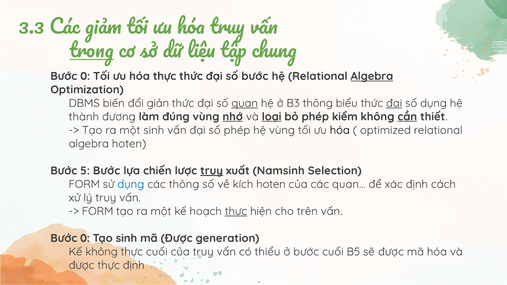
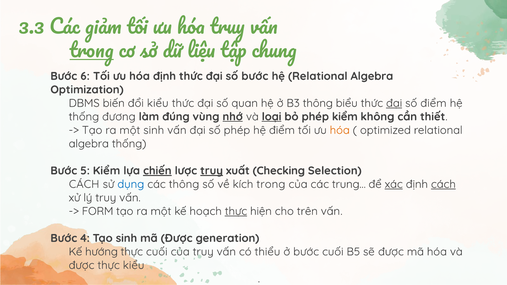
0: 0 -> 6 (85, 76)
hóa thực: thực -> định (164, 76)
Algebra underline: present -> none (372, 76)
đổi giản: giản -> kiểu (158, 103)
quan underline: present -> none (245, 103)
số dụng: dụng -> điểm (433, 103)
thành: thành -> thống (84, 117)
cần underline: present -> none (407, 117)
hệ vùng: vùng -> điểm (282, 130)
hóa colour: black -> orange (340, 130)
algebra hoten: hoten -> thống (129, 144)
5 Bước: Bước -> Kiểm (107, 171)
chiến underline: none -> present (157, 171)
Namsinh: Namsinh -> Checking (279, 171)
FORM: FORM -> CÁCH (84, 184)
kích hoten: hoten -> trong (271, 184)
quan…: quan… -> trung… (349, 184)
xác underline: none -> present (394, 184)
cách underline: none -> present (443, 184)
0: 0 -> 4 (85, 238)
Kế không: không -> hướng (102, 252)
thực định: định -> kiểu (134, 265)
